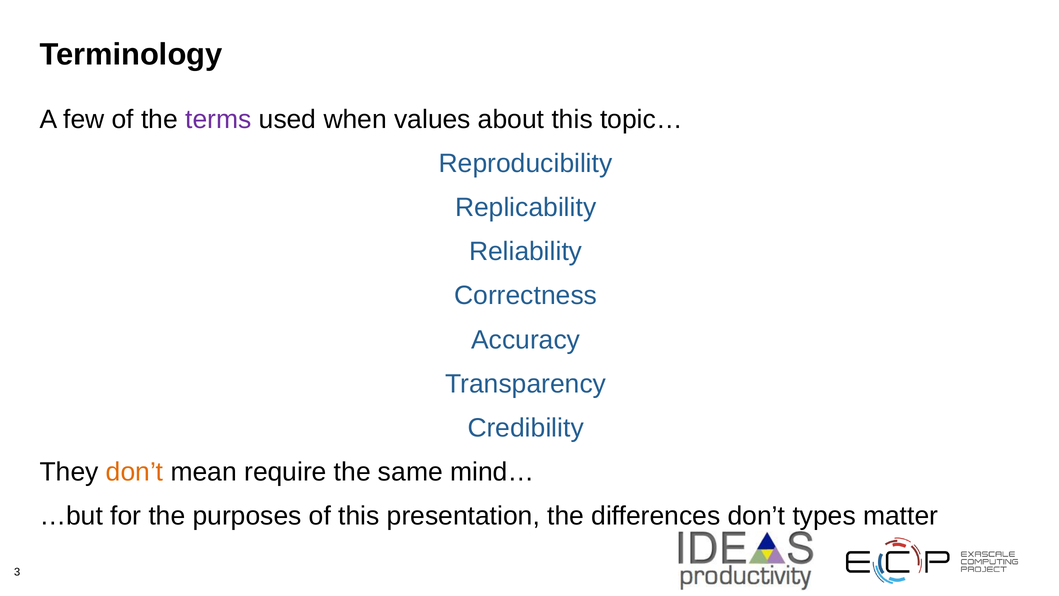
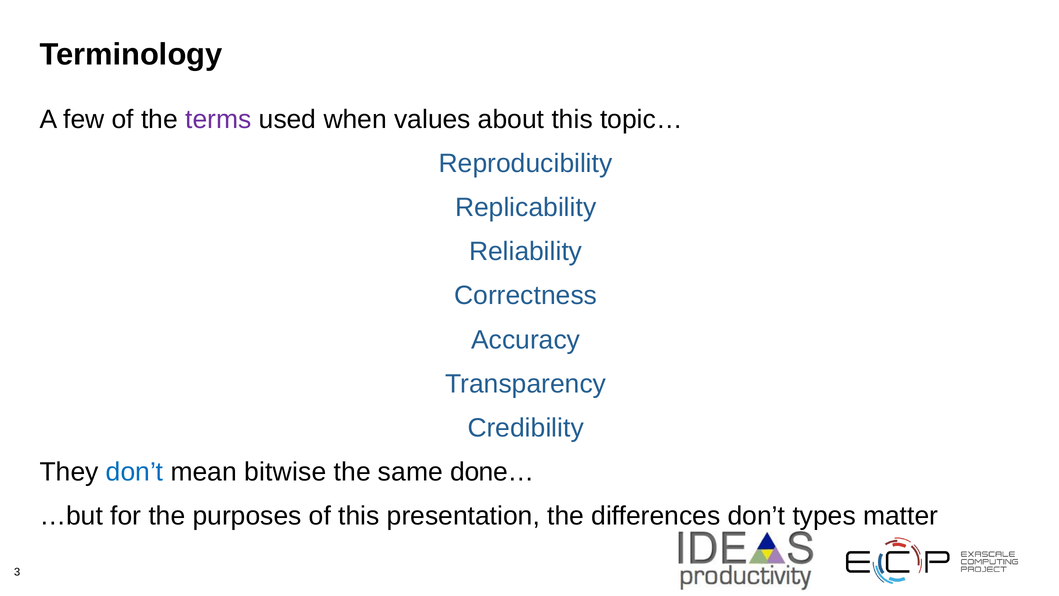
don’t colour: orange -> blue (135, 472)
require: require -> bitwise (285, 472)
mind…: mind… -> done… (492, 472)
